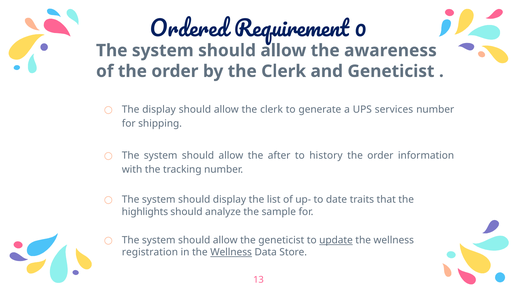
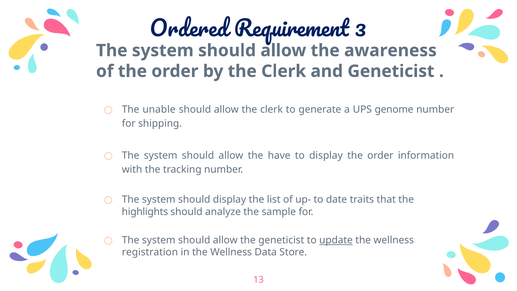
0: 0 -> 3 (361, 29)
The display: display -> unable (159, 110)
services: services -> genome (394, 110)
after: after -> have (279, 155)
to history: history -> display (326, 155)
Wellness underline: present -> none (231, 252)
